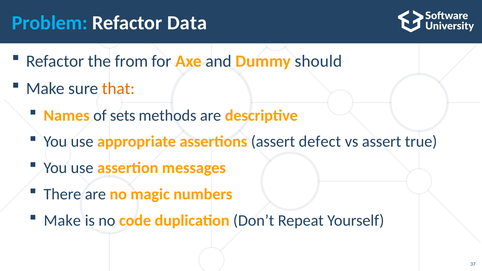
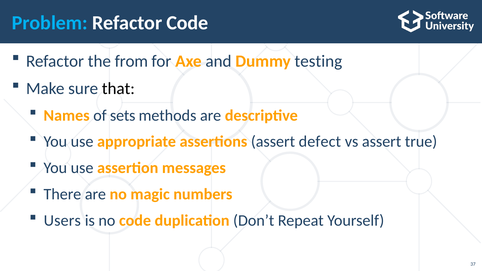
Refactor Data: Data -> Code (187, 23)
should: should -> testing (318, 61)
that colour: orange -> black (118, 89)
Make: Make -> Users (62, 221)
